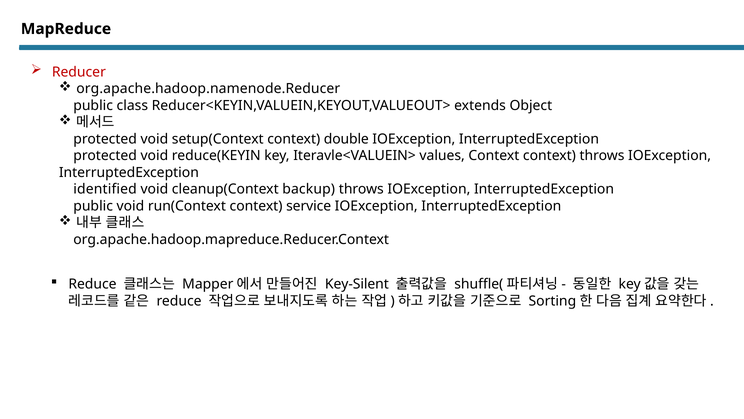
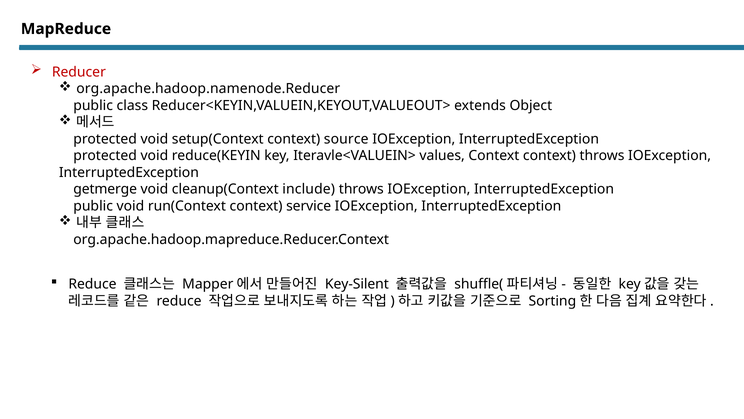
double: double -> source (346, 139)
identified: identified -> getmerge (105, 189)
backup: backup -> include (309, 189)
